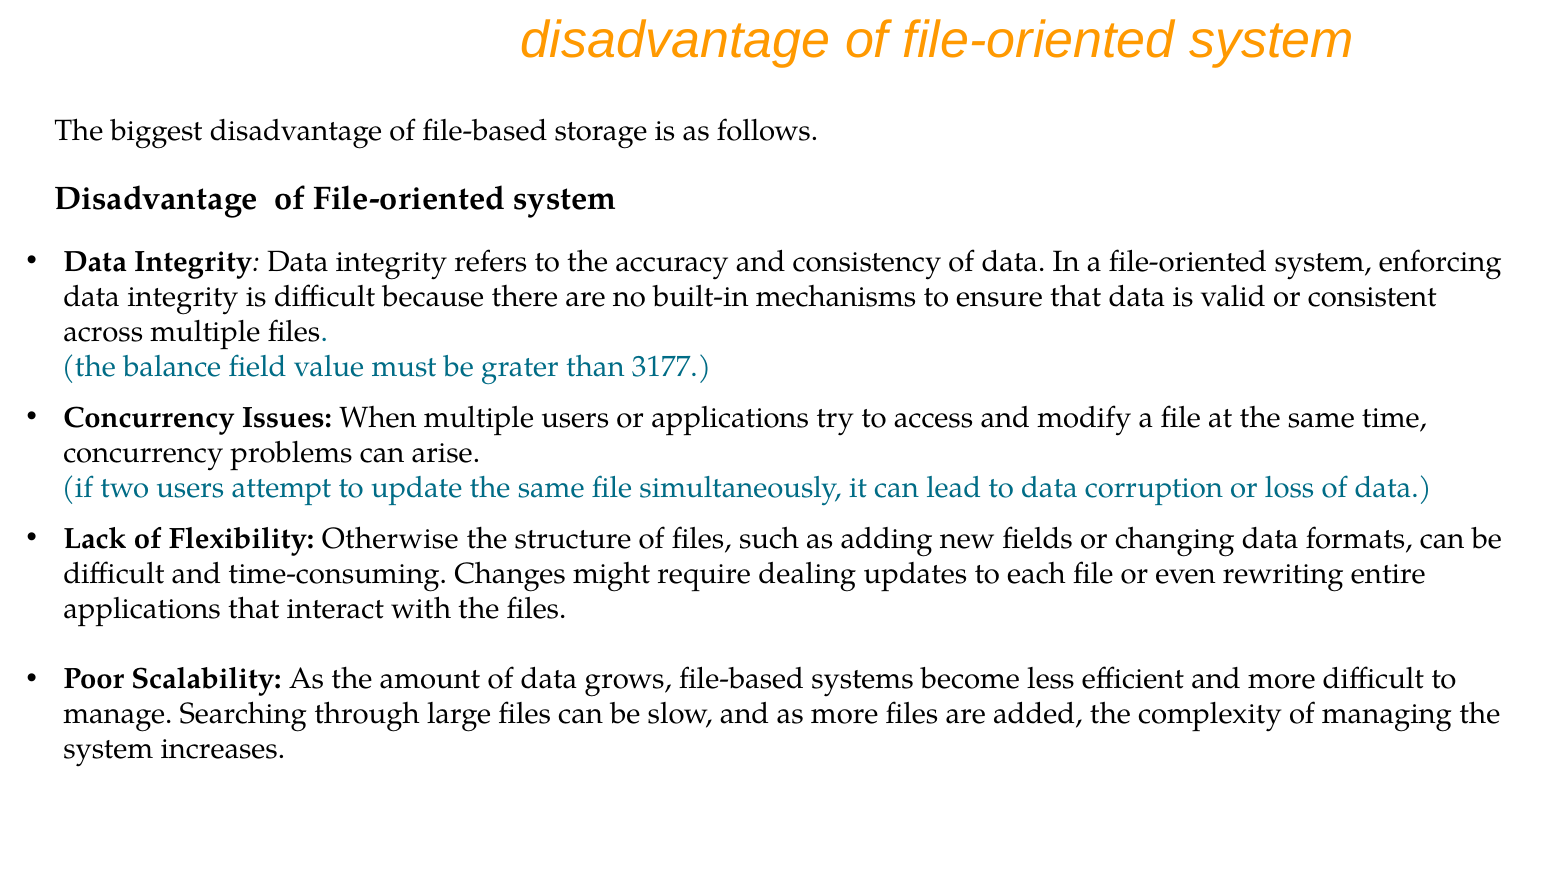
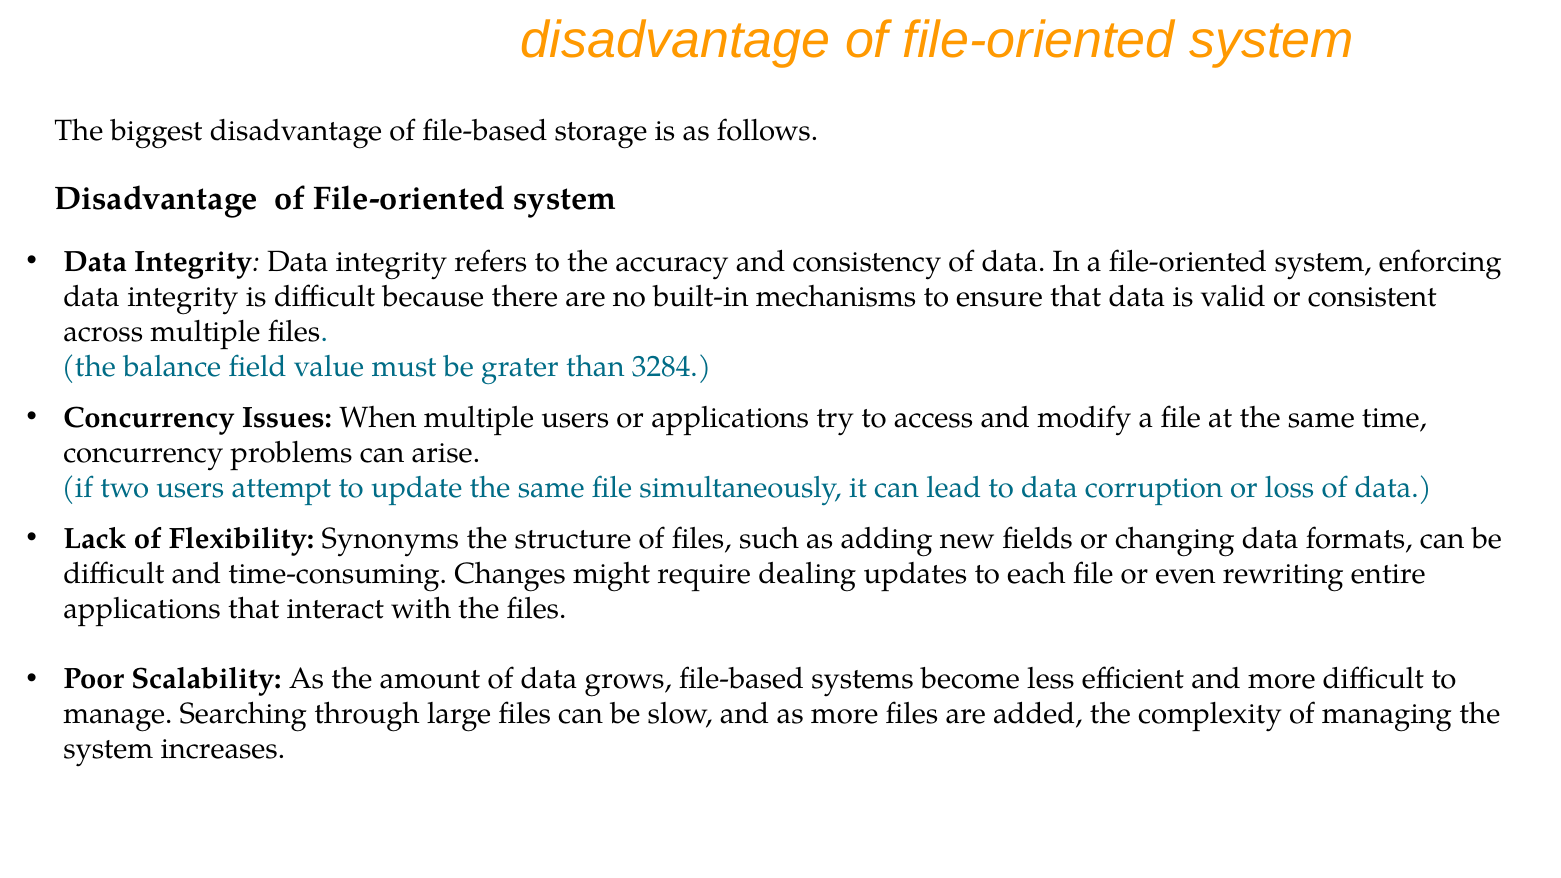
3177: 3177 -> 3284 (672, 367)
Otherwise: Otherwise -> Synonyms (390, 539)
